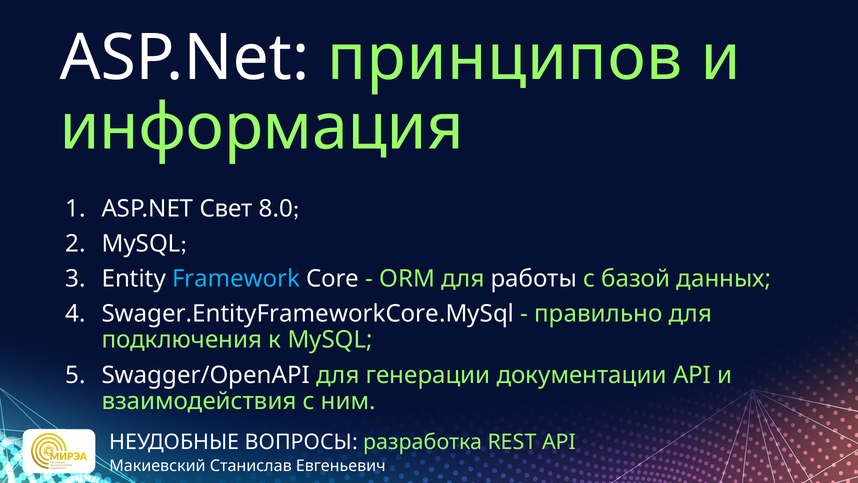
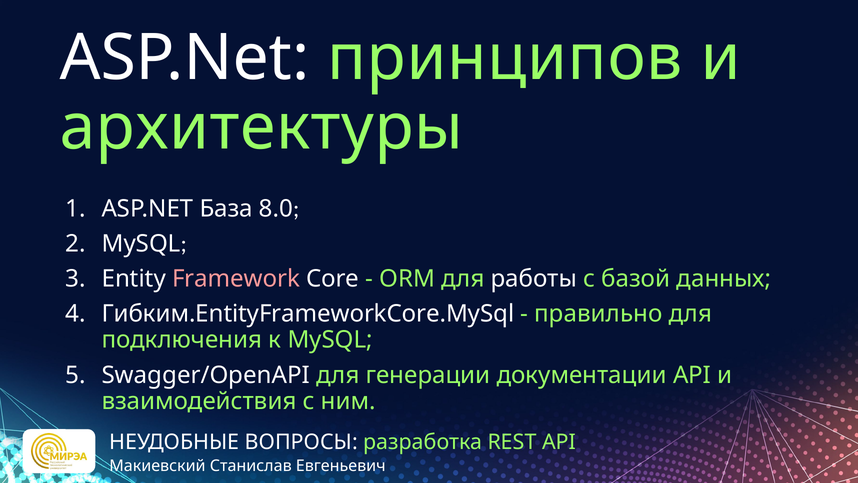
информация: информация -> архитектуры (261, 127)
Свет: Свет -> База (226, 209)
Framework colour: light blue -> pink (236, 279)
Swager.EntityFrameworkCore.MySql: Swager.EntityFrameworkCore.MySql -> Гибким.EntityFrameworkCore.MySql (308, 314)
